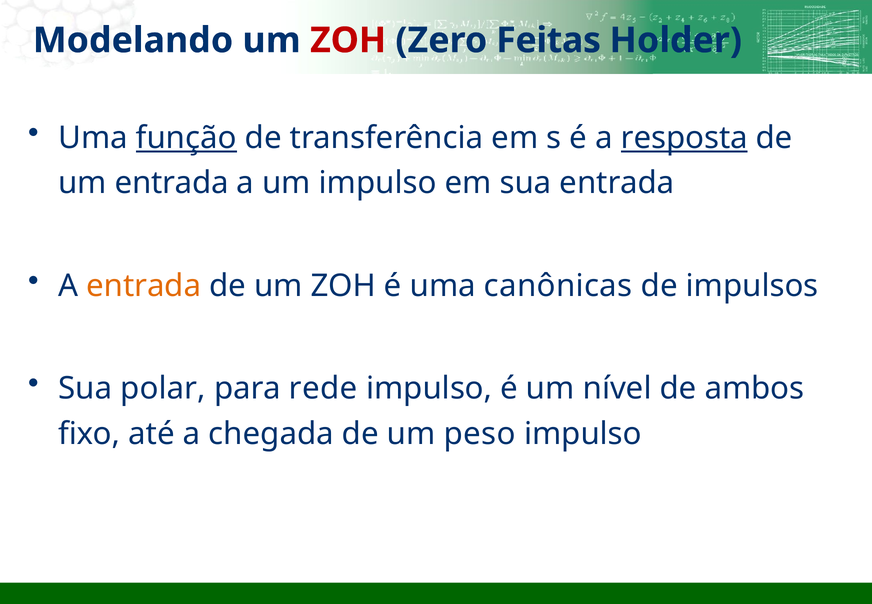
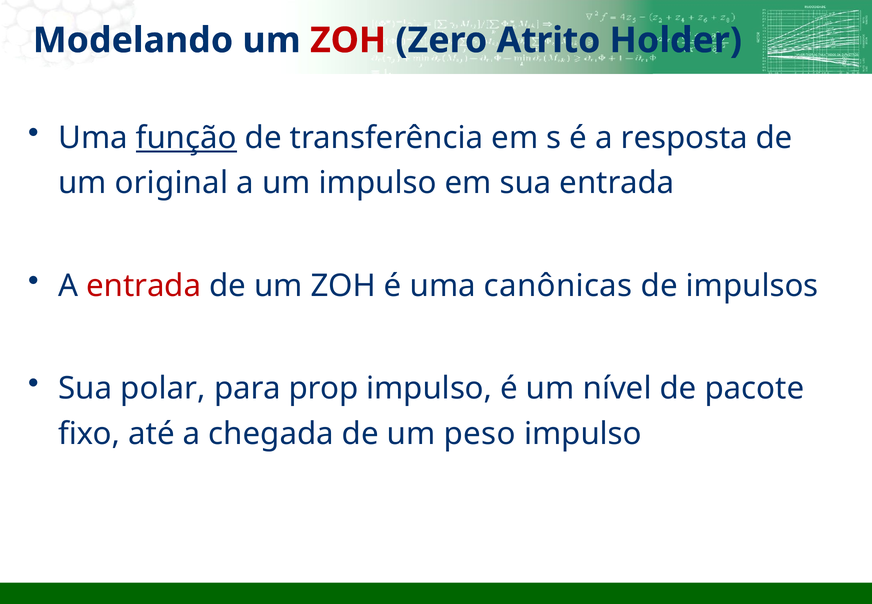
Feitas: Feitas -> Atrito (548, 40)
resposta underline: present -> none (684, 138)
um entrada: entrada -> original (172, 183)
entrada colour: orange -> red (144, 286)
rede: rede -> prop (324, 388)
ambos: ambos -> pacote (754, 388)
